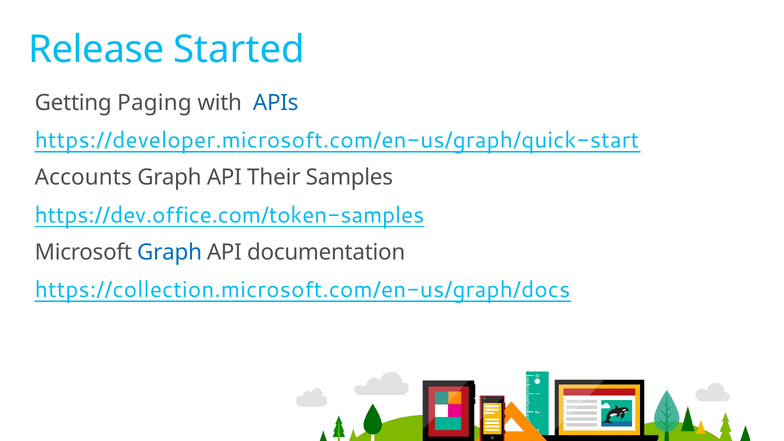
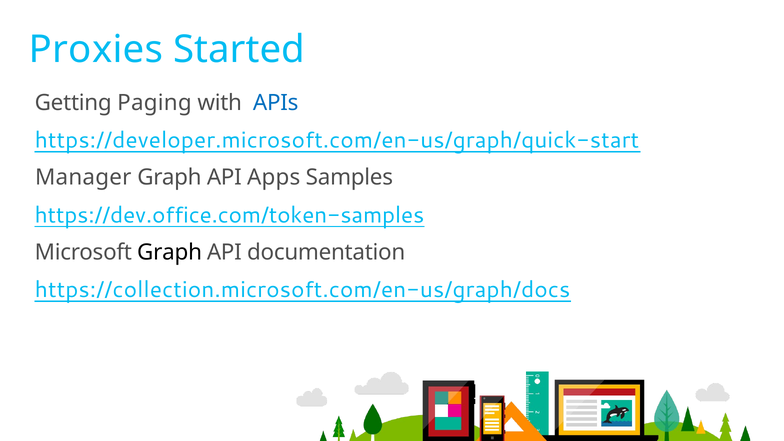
Release: Release -> Proxies (96, 49)
Accounts: Accounts -> Manager (83, 177)
Their: Their -> Apps (274, 177)
Graph colour: blue -> black (170, 252)
